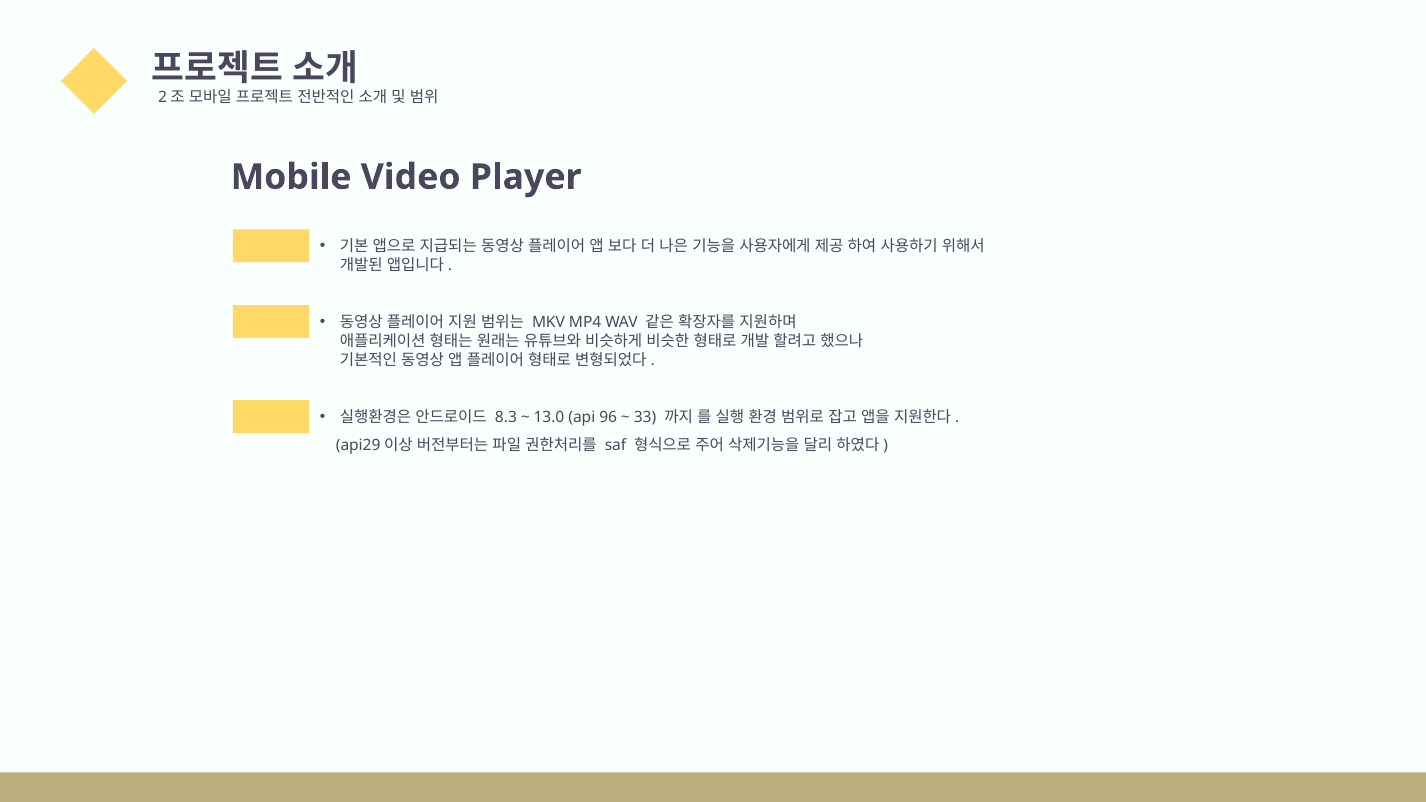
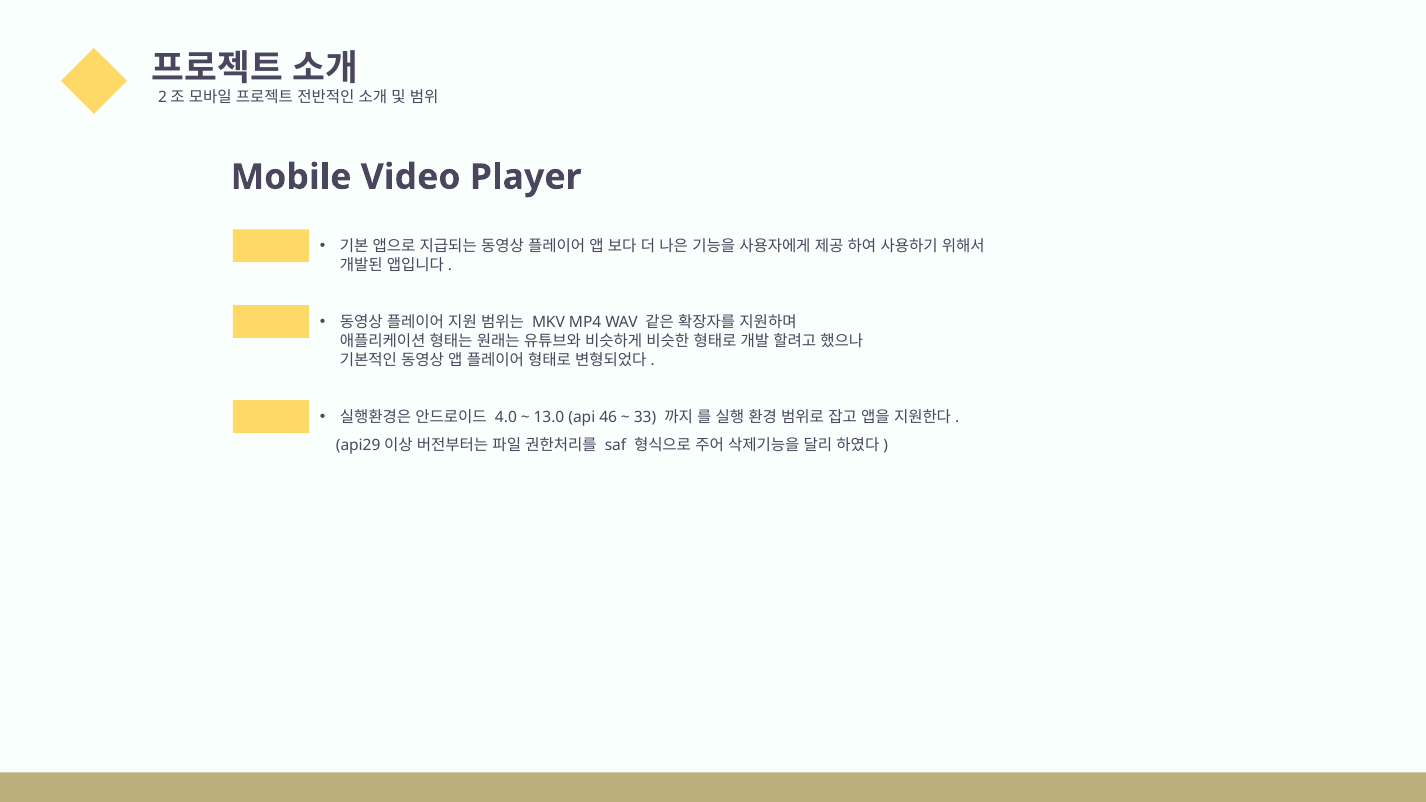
8.3: 8.3 -> 4.0 (506, 418)
96: 96 -> 46 (608, 418)
